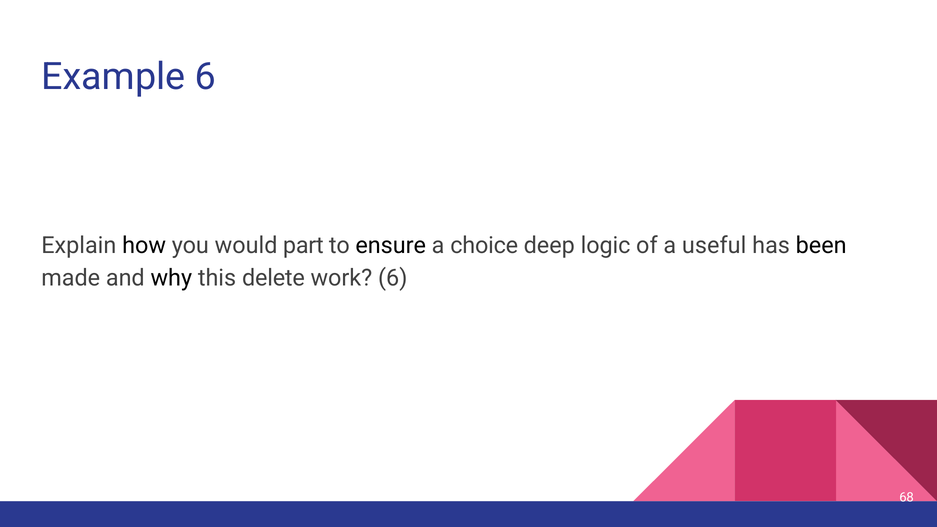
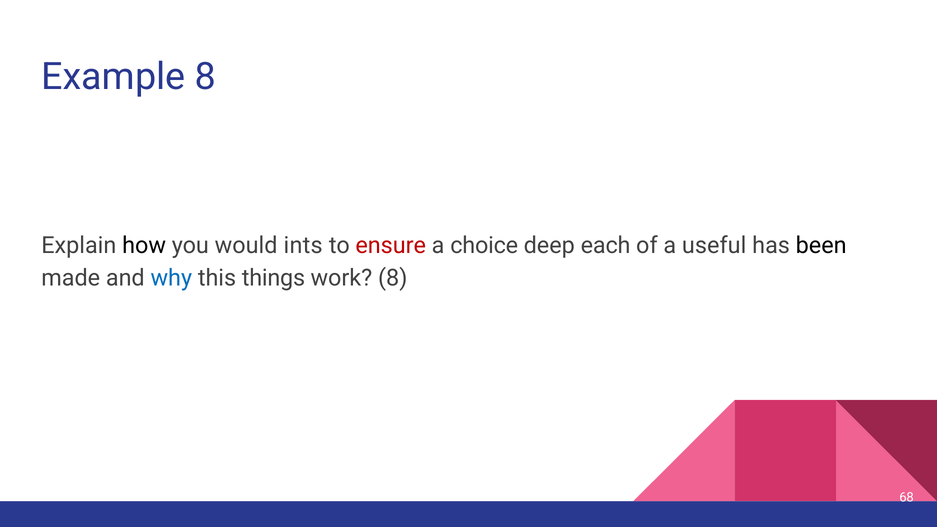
Example 6: 6 -> 8 (205, 77)
part: part -> ints (303, 246)
ensure colour: black -> red (391, 246)
logic: logic -> each (606, 246)
why colour: black -> blue (171, 278)
delete: delete -> things (273, 278)
work 6: 6 -> 8 (393, 278)
